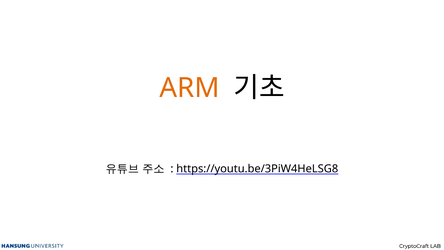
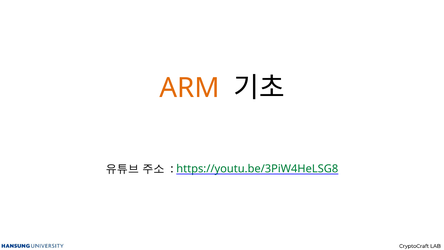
https://youtu.be/3PiW4HeLSG8 colour: black -> green (257, 169)
